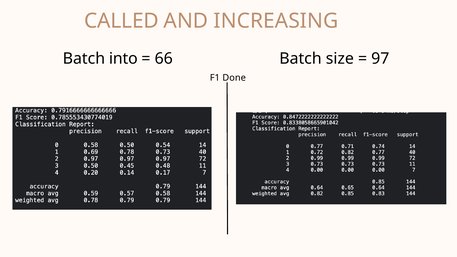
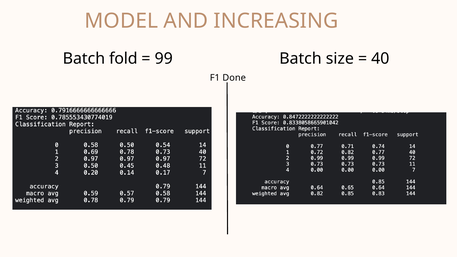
CALLED: CALLED -> MODEL (121, 21)
into: into -> fold (123, 59)
66: 66 -> 99 (164, 59)
97: 97 -> 40 (380, 59)
